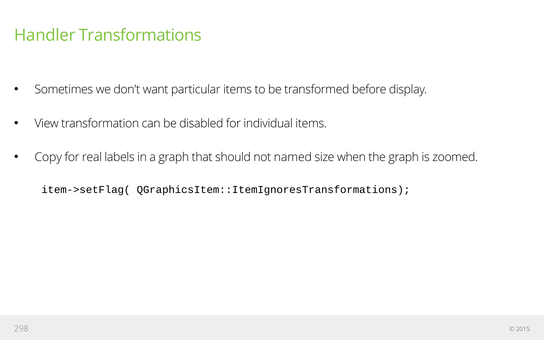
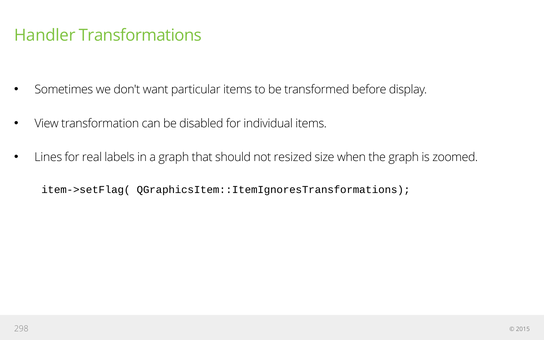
Copy: Copy -> Lines (48, 157)
named: named -> resized (293, 157)
